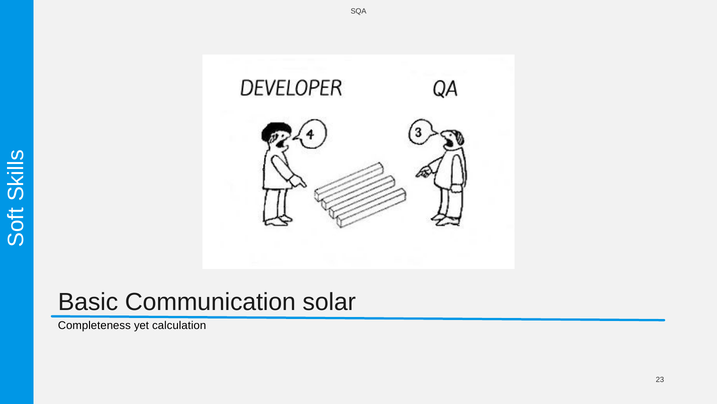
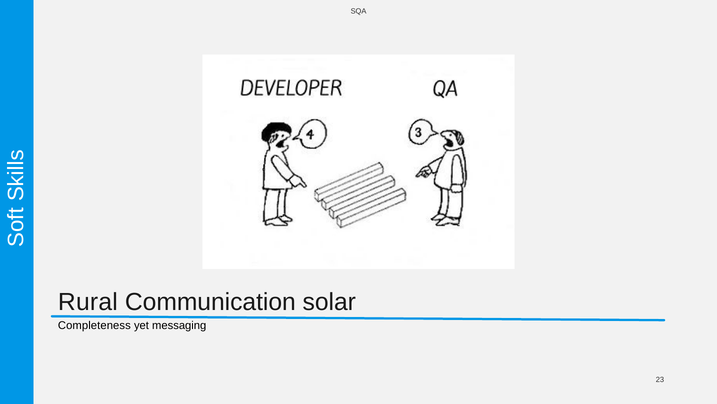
Basic: Basic -> Rural (88, 302)
calculation: calculation -> messaging (179, 325)
